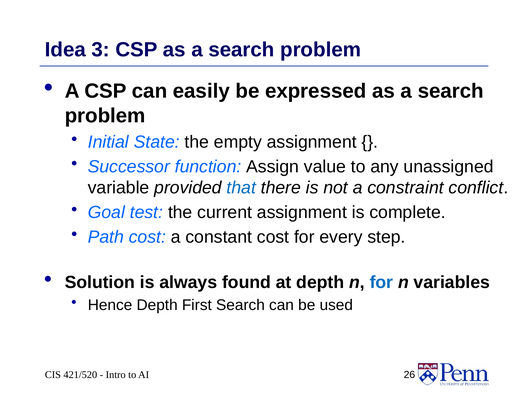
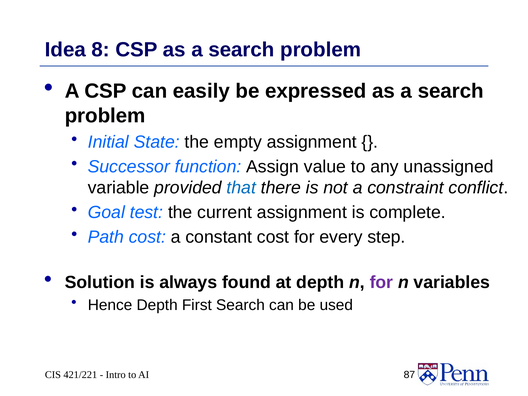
3: 3 -> 8 (101, 50)
for colour: blue -> purple (381, 282)
421/520: 421/520 -> 421/221 (80, 375)
26: 26 -> 87 (409, 375)
